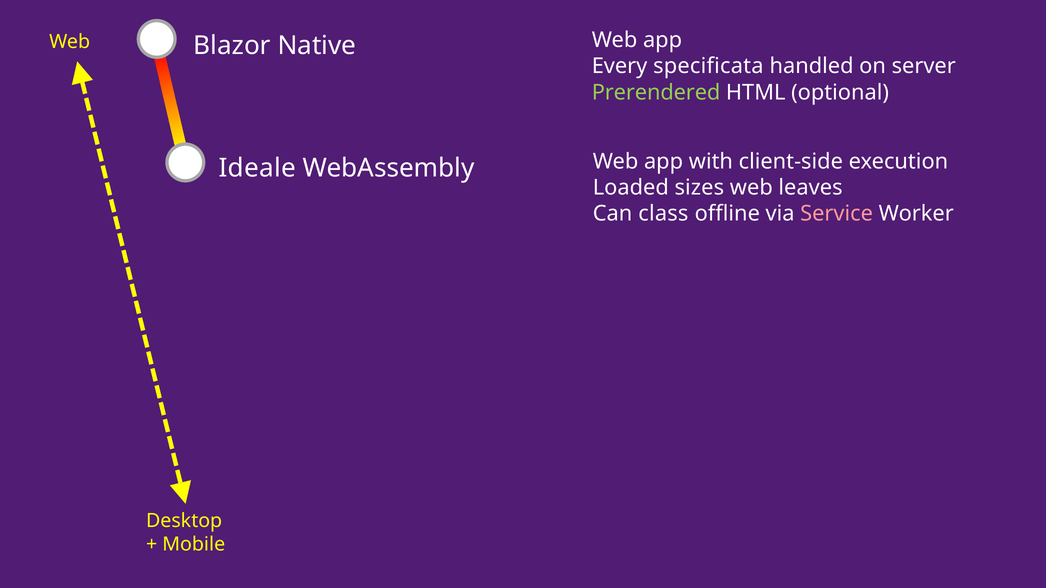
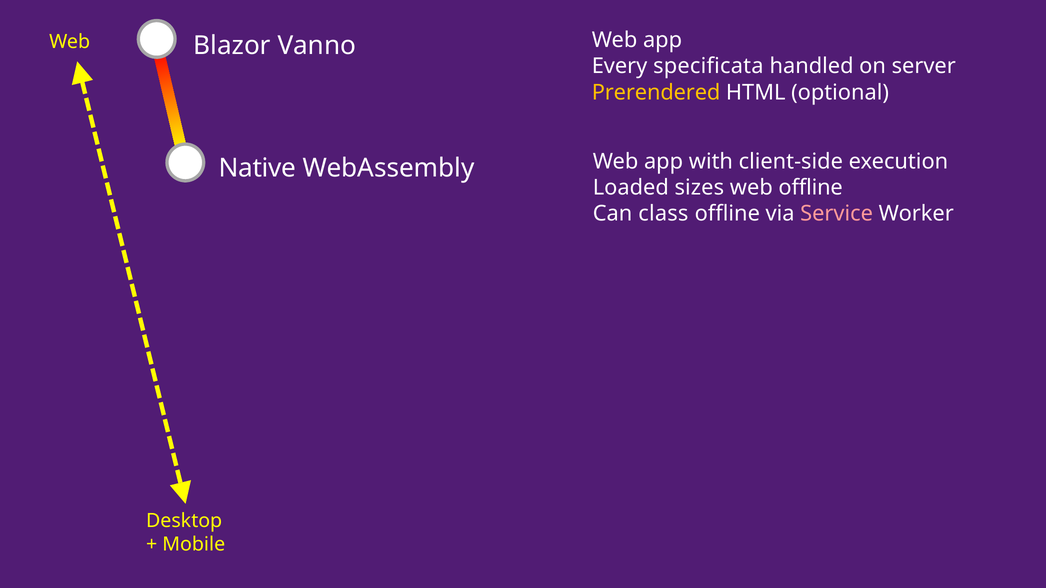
Native: Native -> Vanno (317, 45)
Prerendered colour: light green -> yellow (656, 92)
Ideale: Ideale -> Native (257, 168)
web leaves: leaves -> offline (811, 188)
